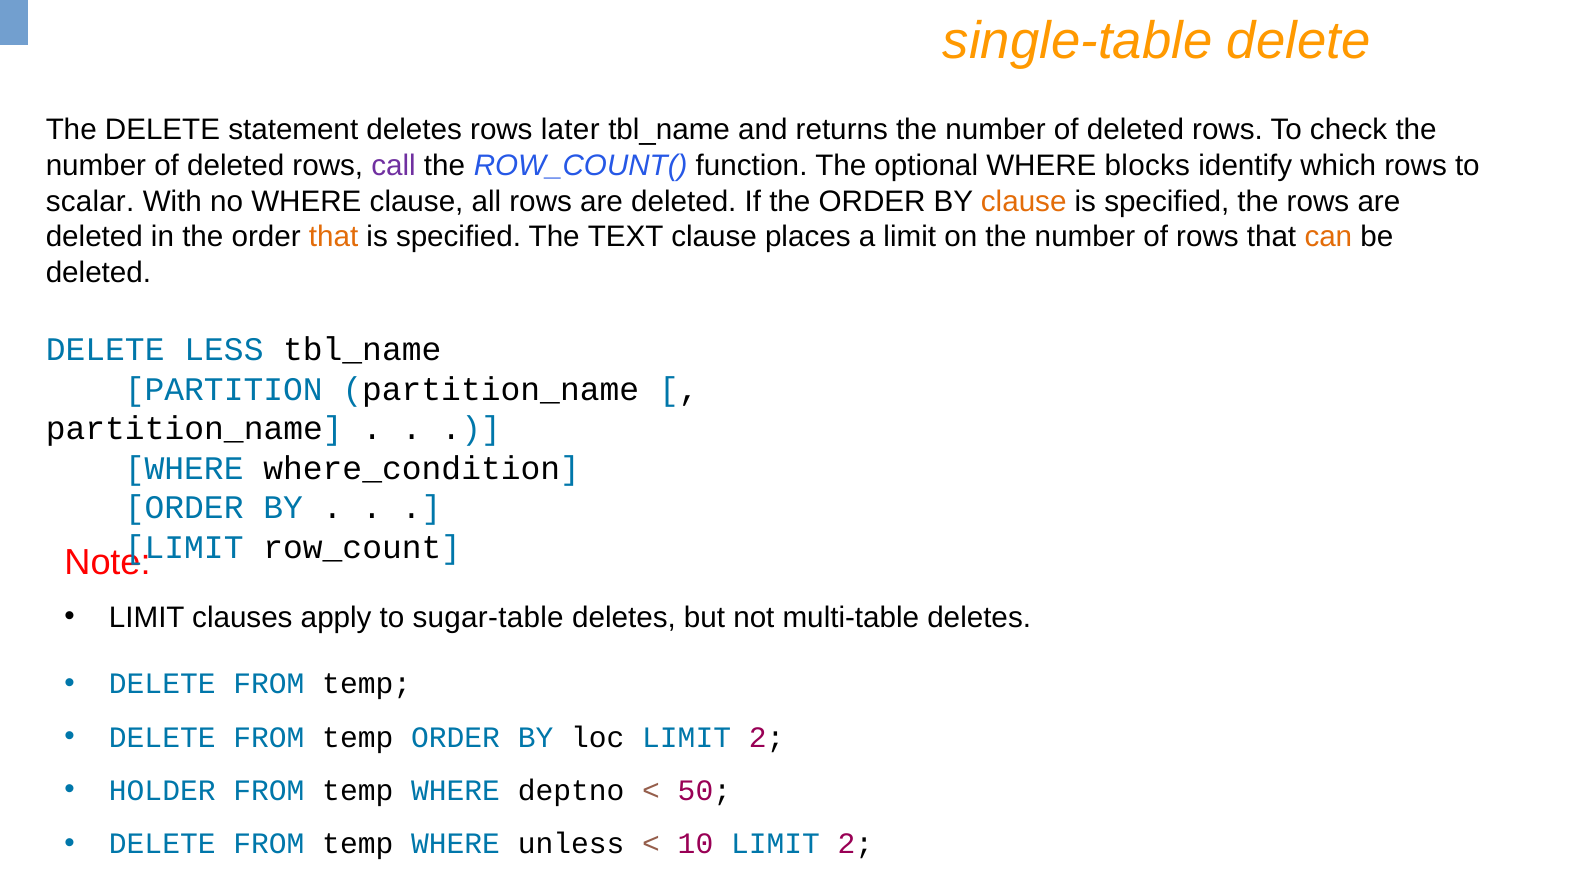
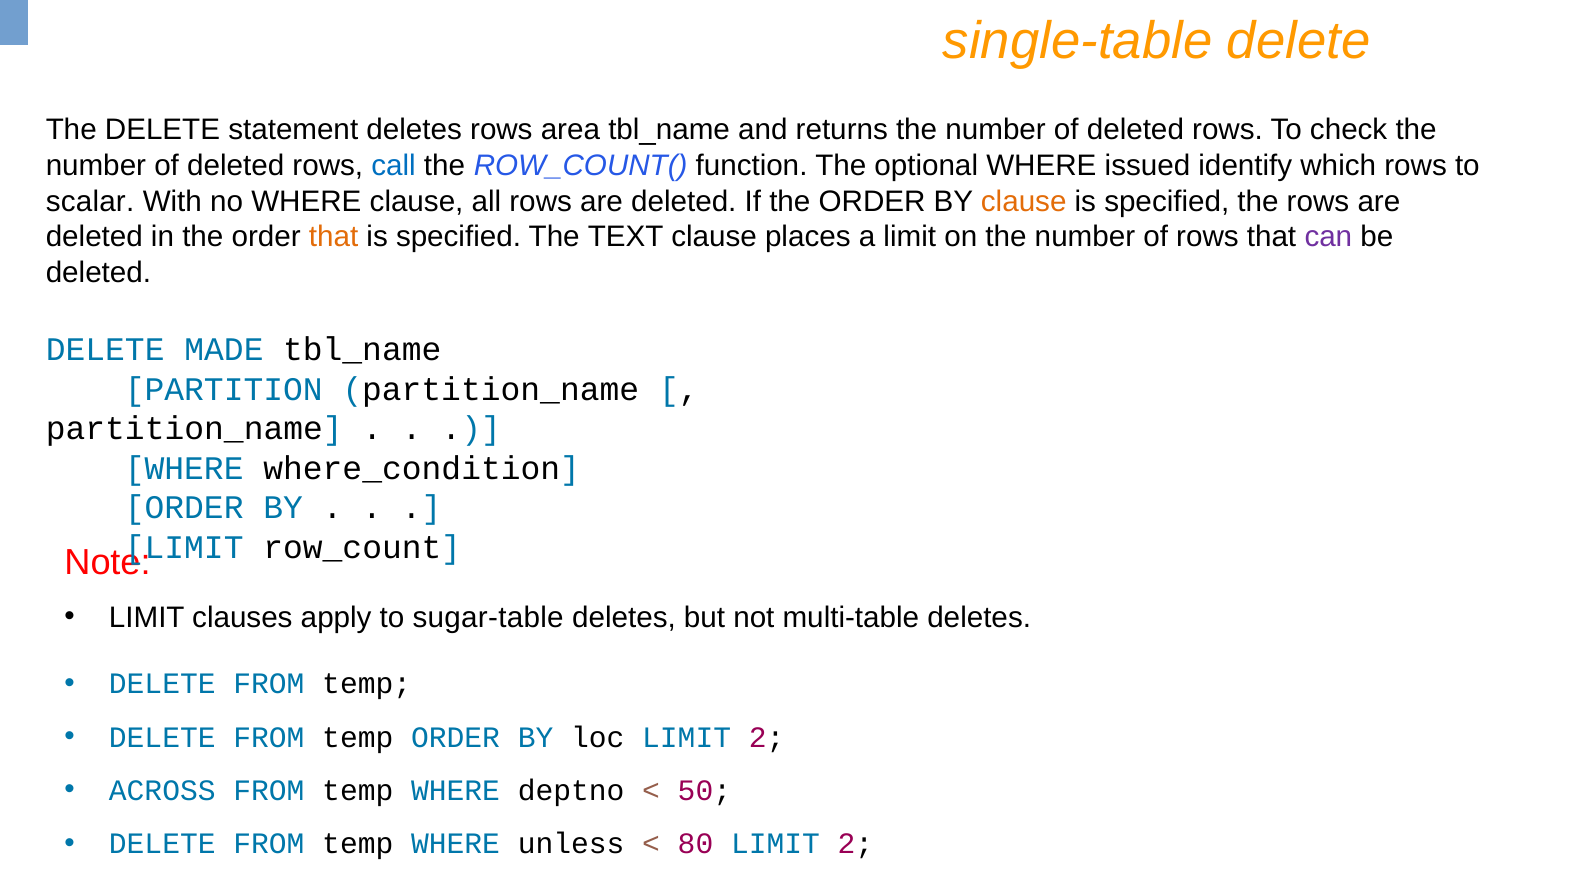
later: later -> area (570, 130)
call colour: purple -> blue (394, 166)
blocks: blocks -> issued (1147, 166)
can colour: orange -> purple (1328, 237)
LESS: LESS -> MADE (224, 350)
HOLDER: HOLDER -> ACROSS (162, 790)
10: 10 -> 80 (696, 844)
